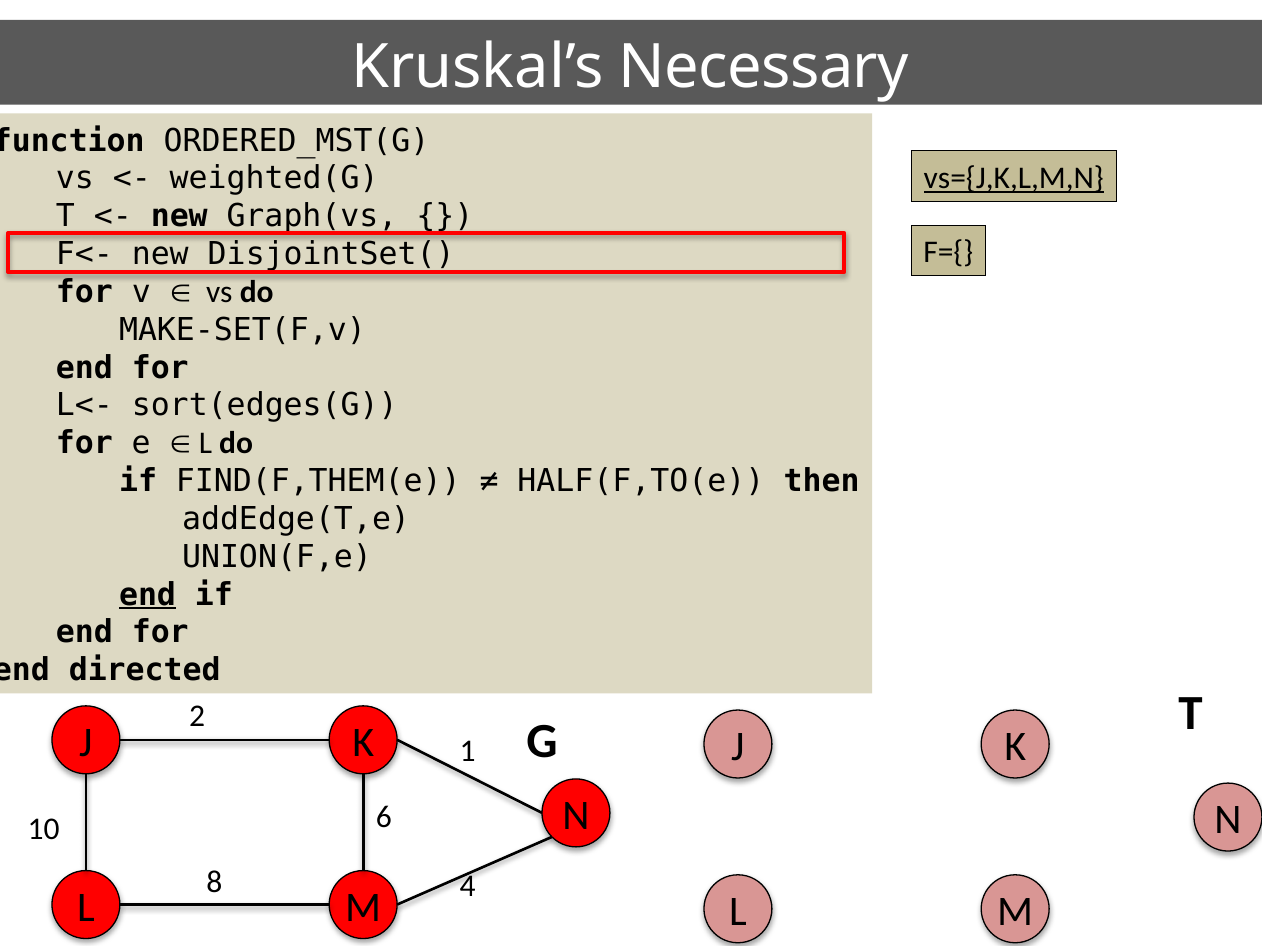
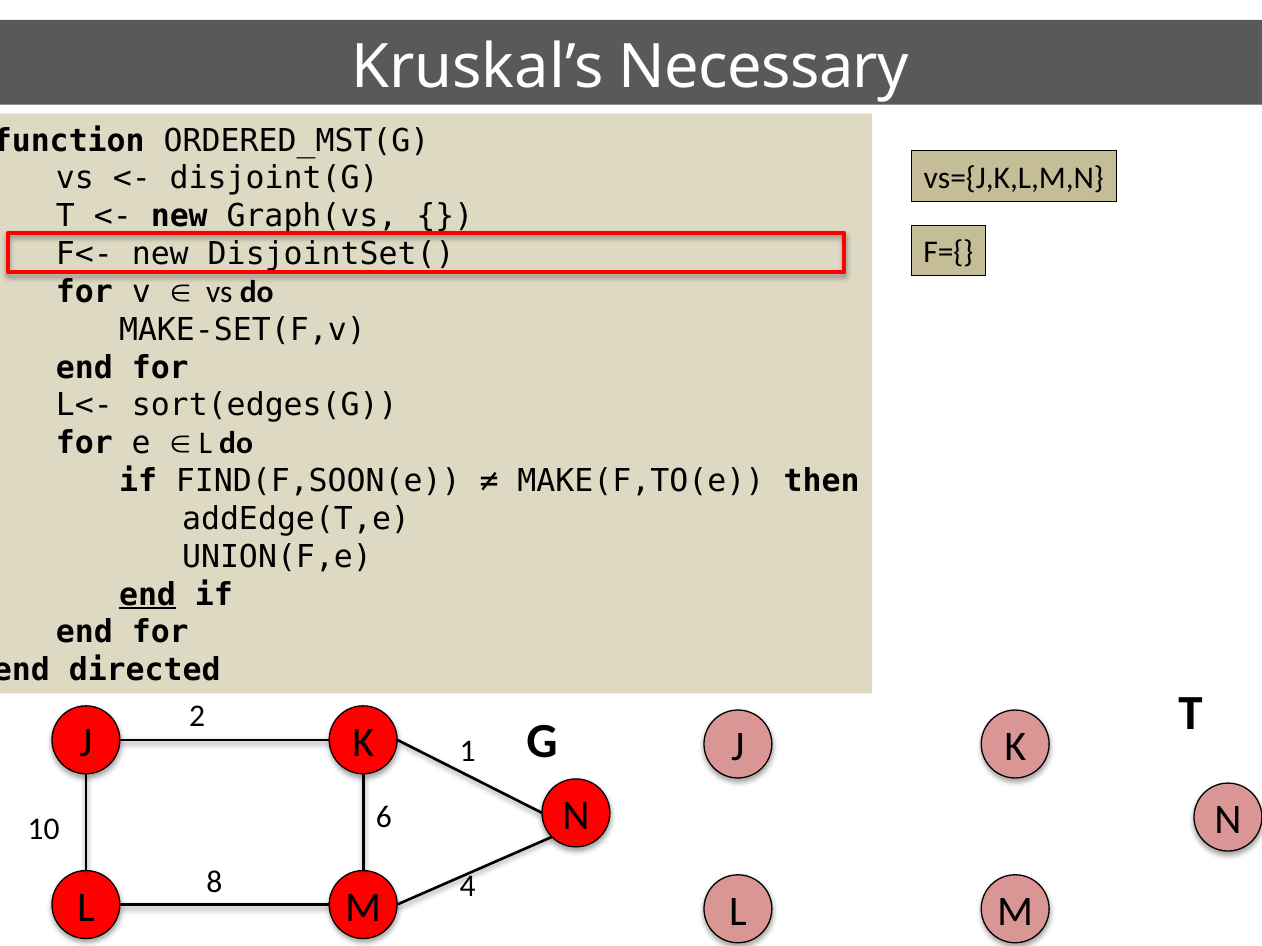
weighted(G: weighted(G -> disjoint(G (274, 179)
vs={J,K,L,M,N underline: present -> none (1014, 178)
FIND(F,THEM(e: FIND(F,THEM(e -> FIND(F,SOON(e (318, 481)
HALF(F,TO(e: HALF(F,TO(e -> MAKE(F,TO(e (641, 481)
